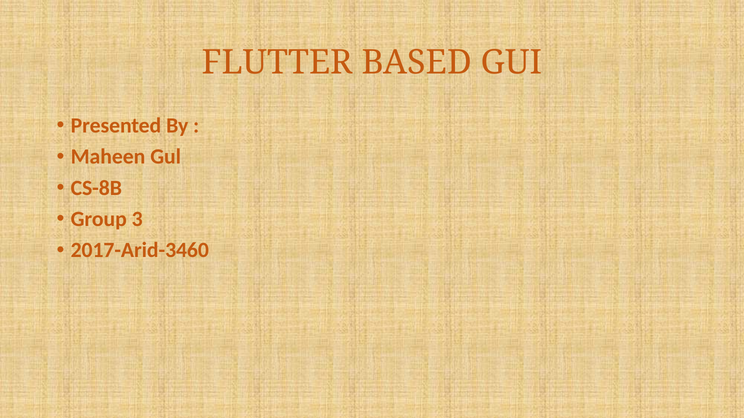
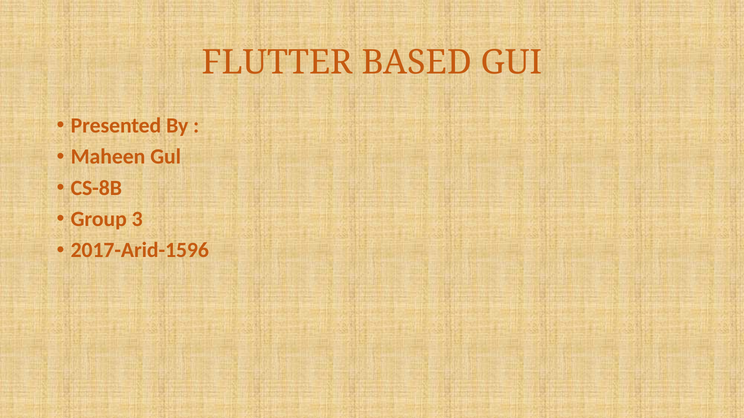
2017-Arid-3460: 2017-Arid-3460 -> 2017-Arid-1596 (140, 251)
